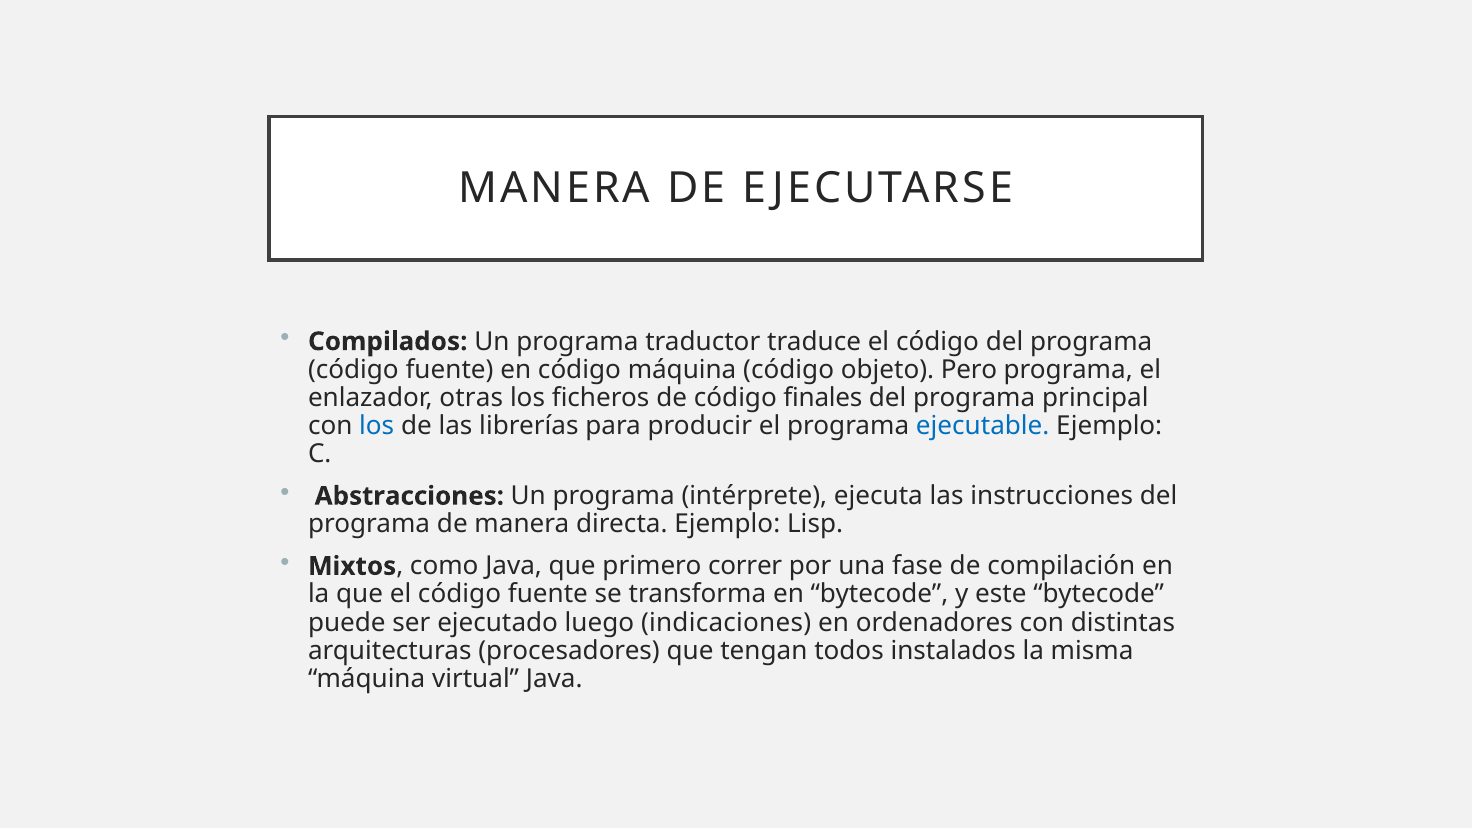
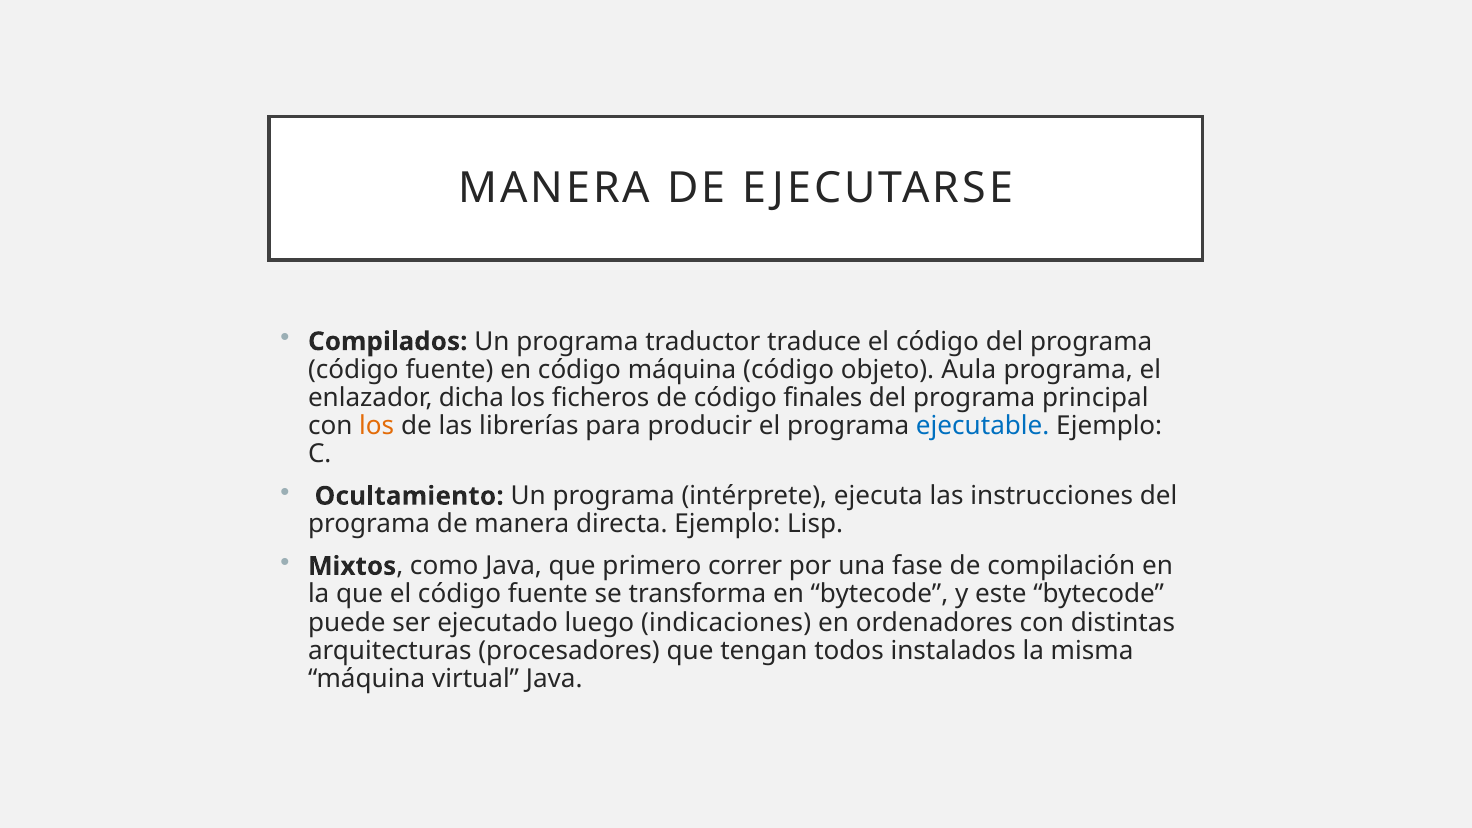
Pero: Pero -> Aula (969, 370)
otras: otras -> dicha (471, 398)
los colour: blue -> orange (377, 426)
Abstracciones: Abstracciones -> Ocultamiento (409, 496)
